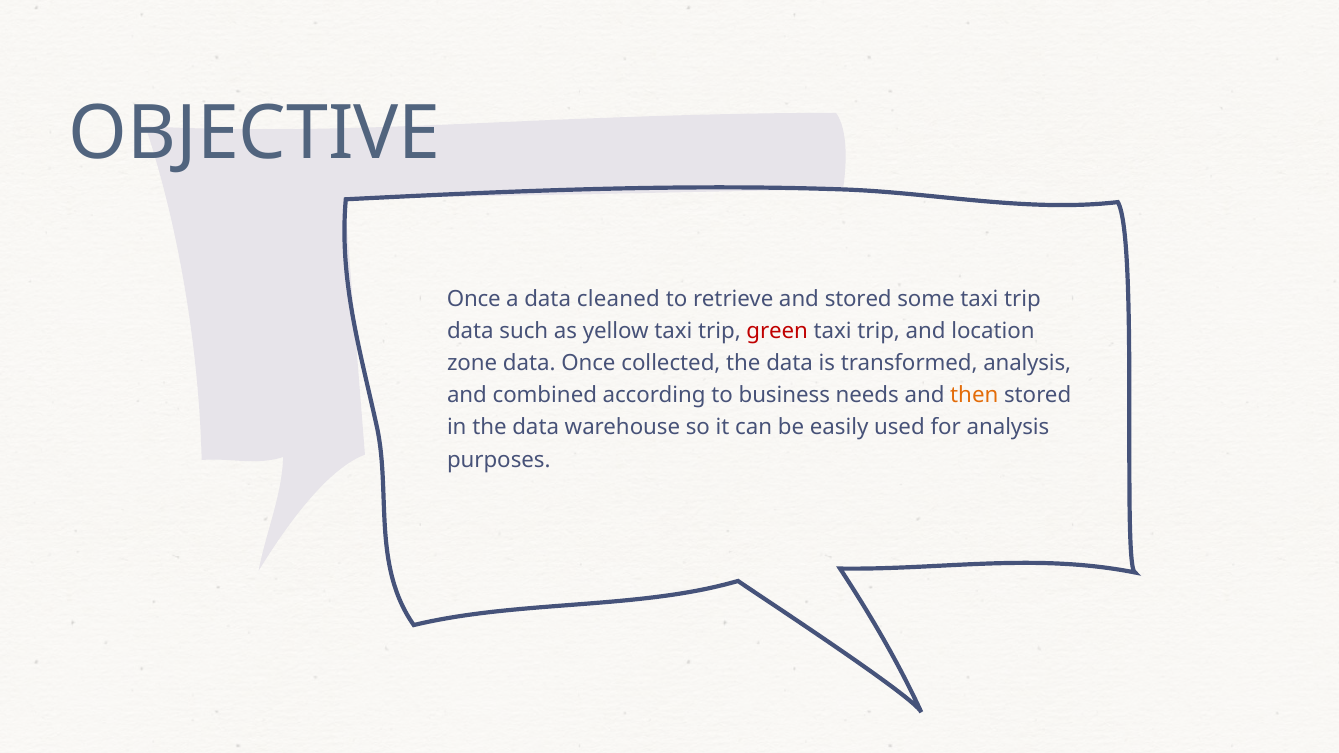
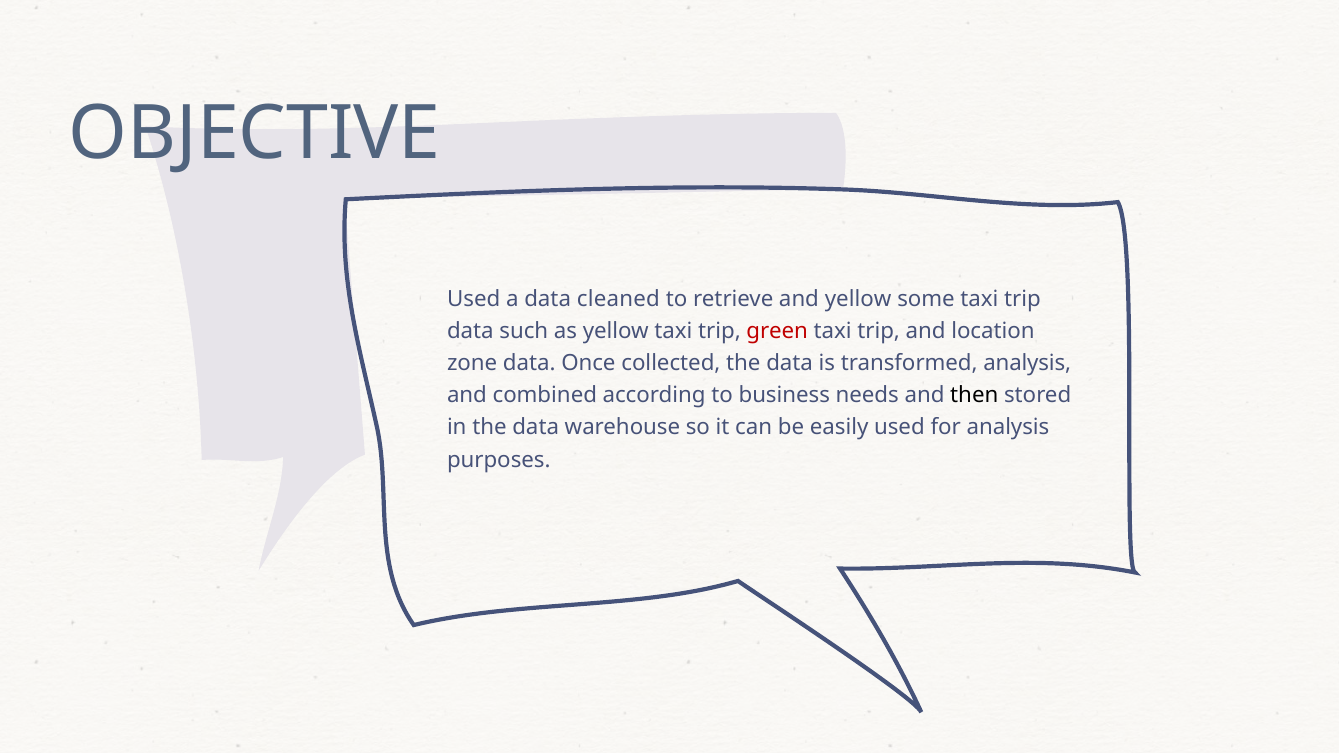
Once: Once -> Used (474, 299)
and stored: stored -> yellow (858, 299)
then colour: orange -> black (974, 396)
